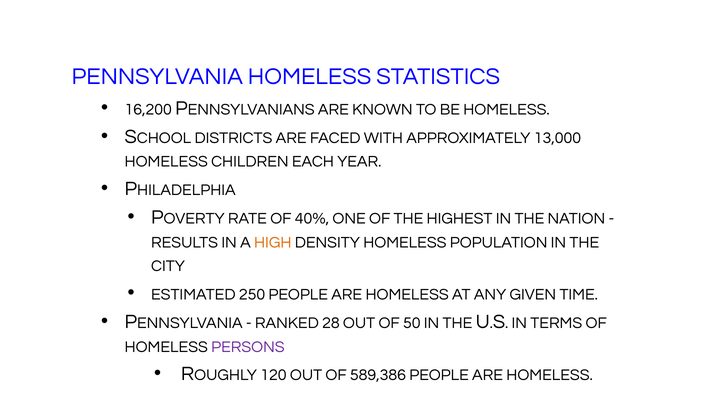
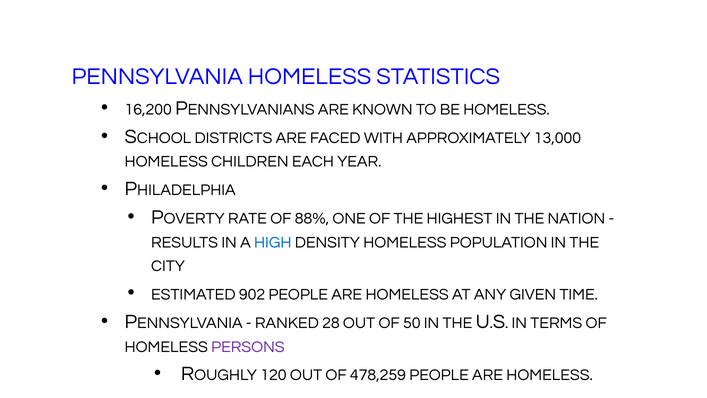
40%: 40% -> 88% (312, 218)
HIGH colour: orange -> blue (273, 242)
250: 250 -> 902 (252, 294)
589,386: 589,386 -> 478,259 (378, 375)
